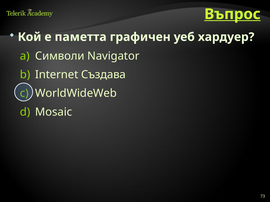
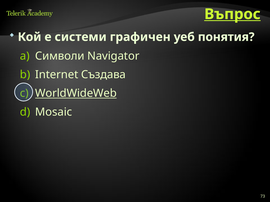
паметта: паметта -> системи (81, 37)
хардуер: хардуер -> понятия (226, 37)
WorldWideWeb underline: none -> present (76, 94)
